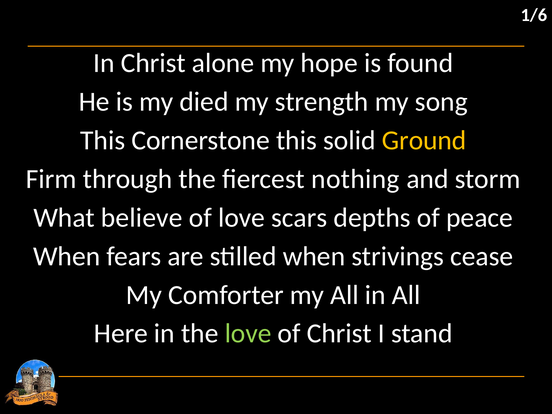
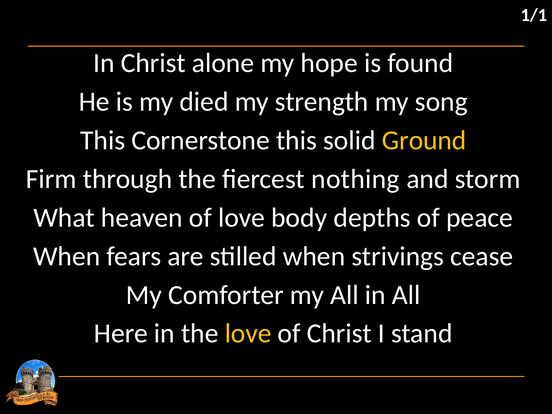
1/6: 1/6 -> 1/1 (534, 15)
believe: believe -> heaven (142, 218)
scars: scars -> body (299, 218)
love colour: light green -> yellow (248, 334)
